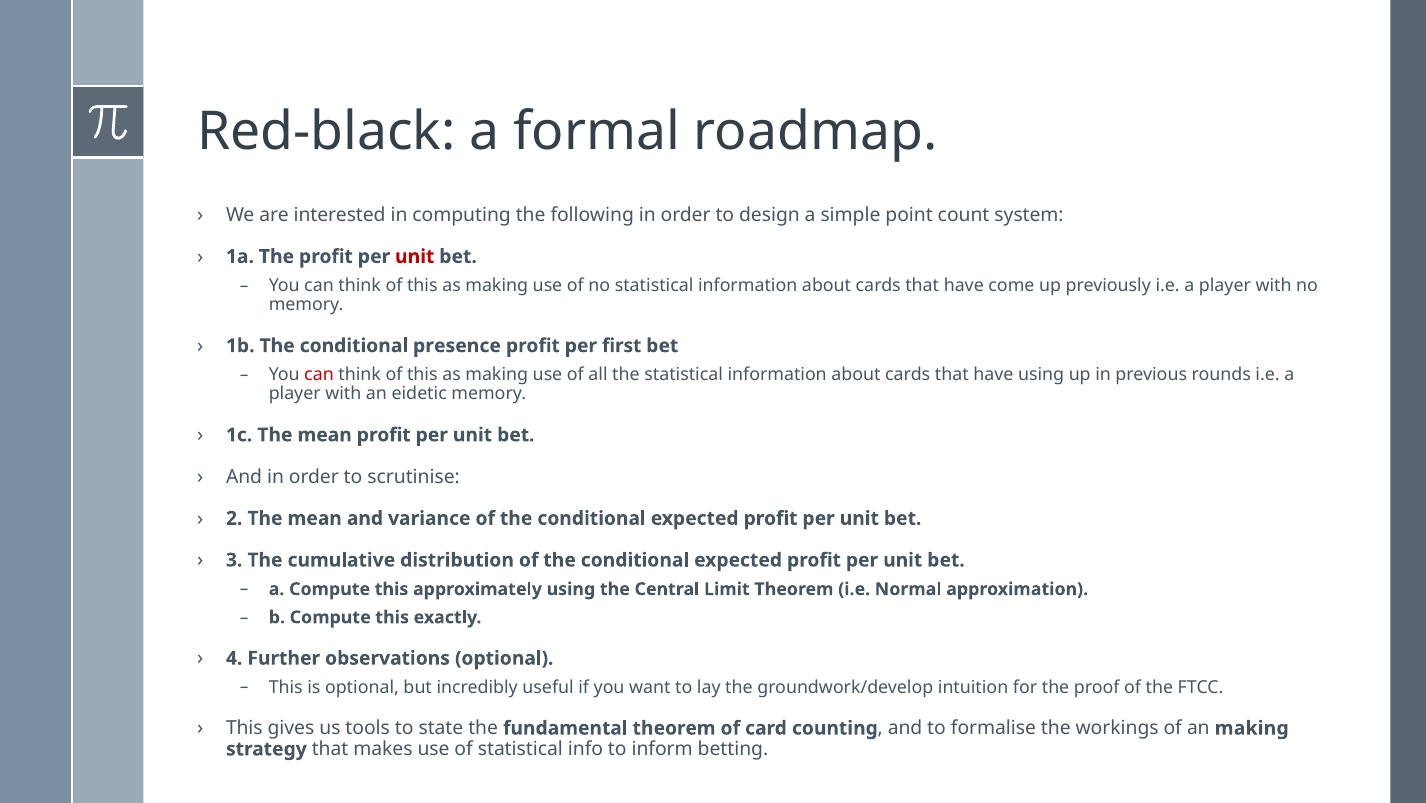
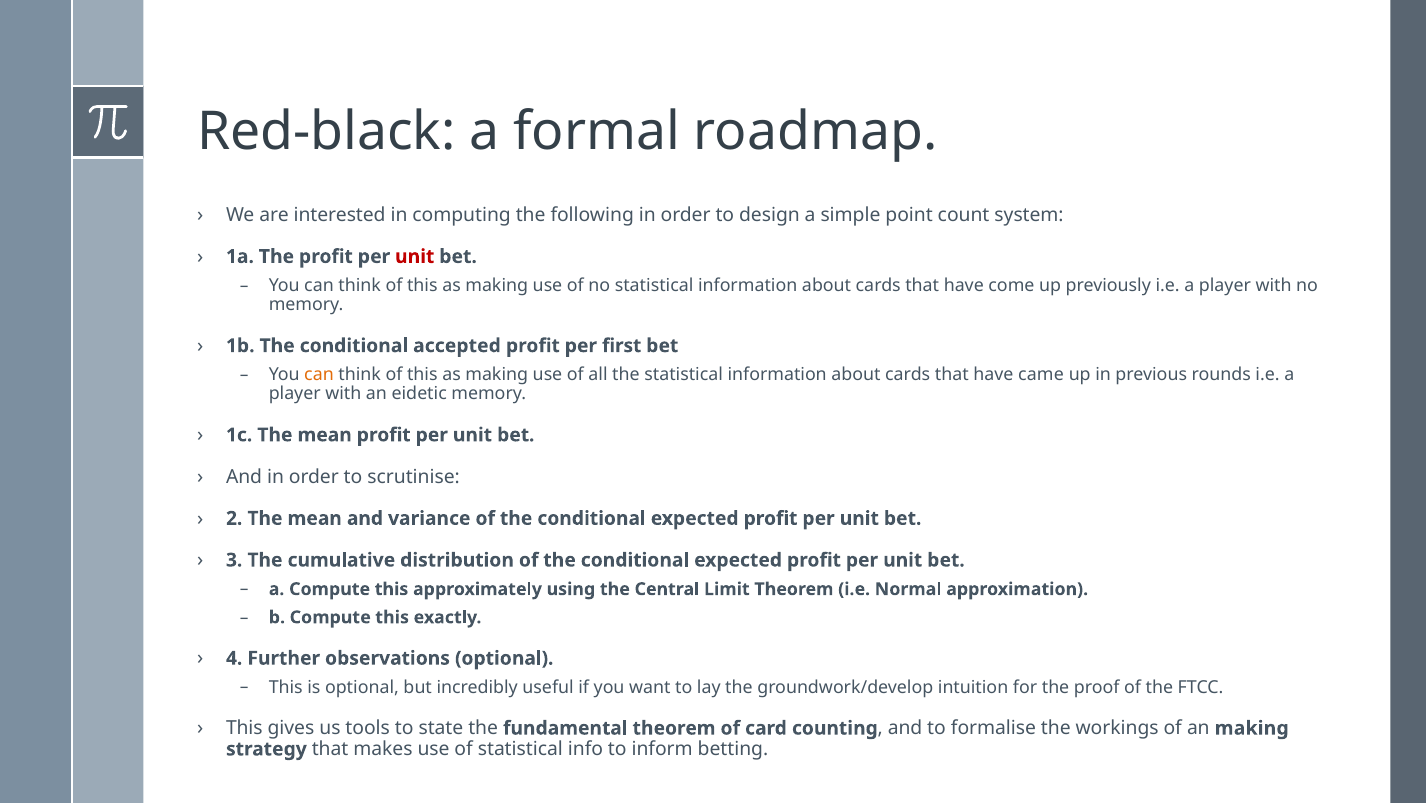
presence: presence -> accepted (457, 345)
can colour: red -> orange (319, 374)
have using: using -> came (1041, 374)
